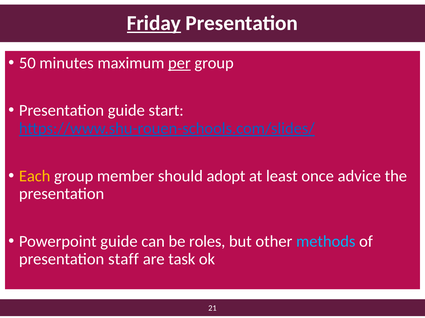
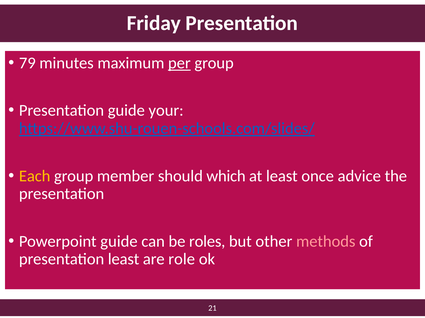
Friday underline: present -> none (154, 23)
50: 50 -> 79 (27, 63)
start: start -> your (166, 111)
adopt: adopt -> which (226, 176)
methods colour: light blue -> pink (326, 242)
presentation staff: staff -> least (124, 260)
task: task -> role (182, 260)
